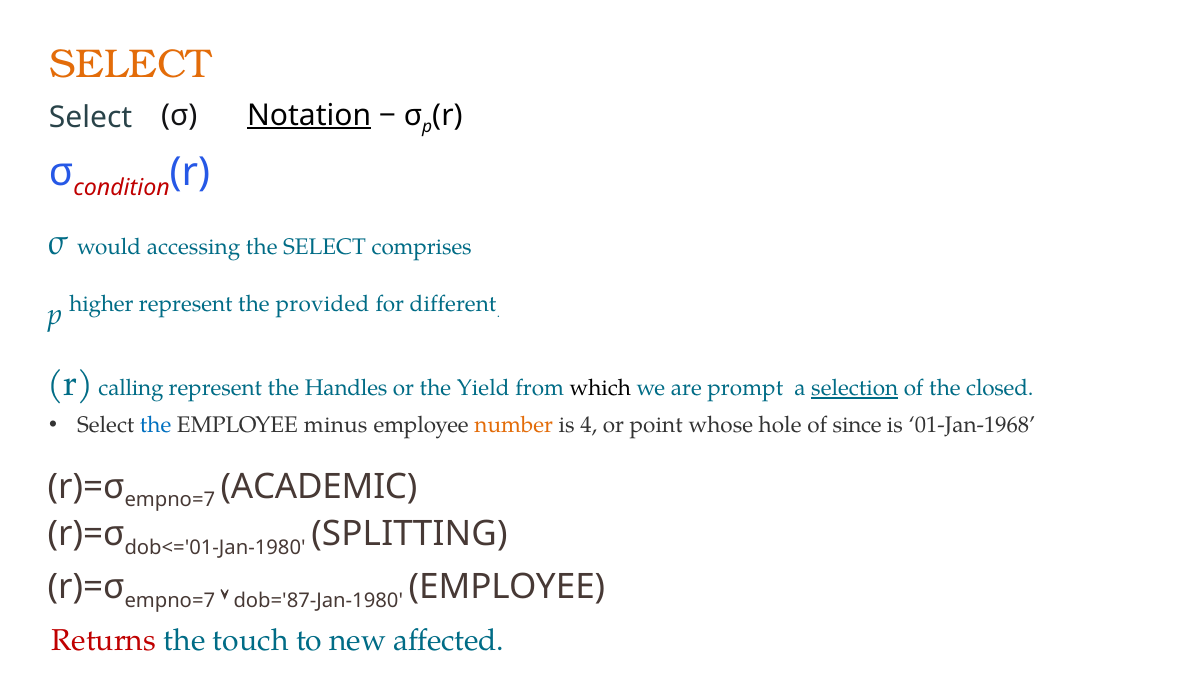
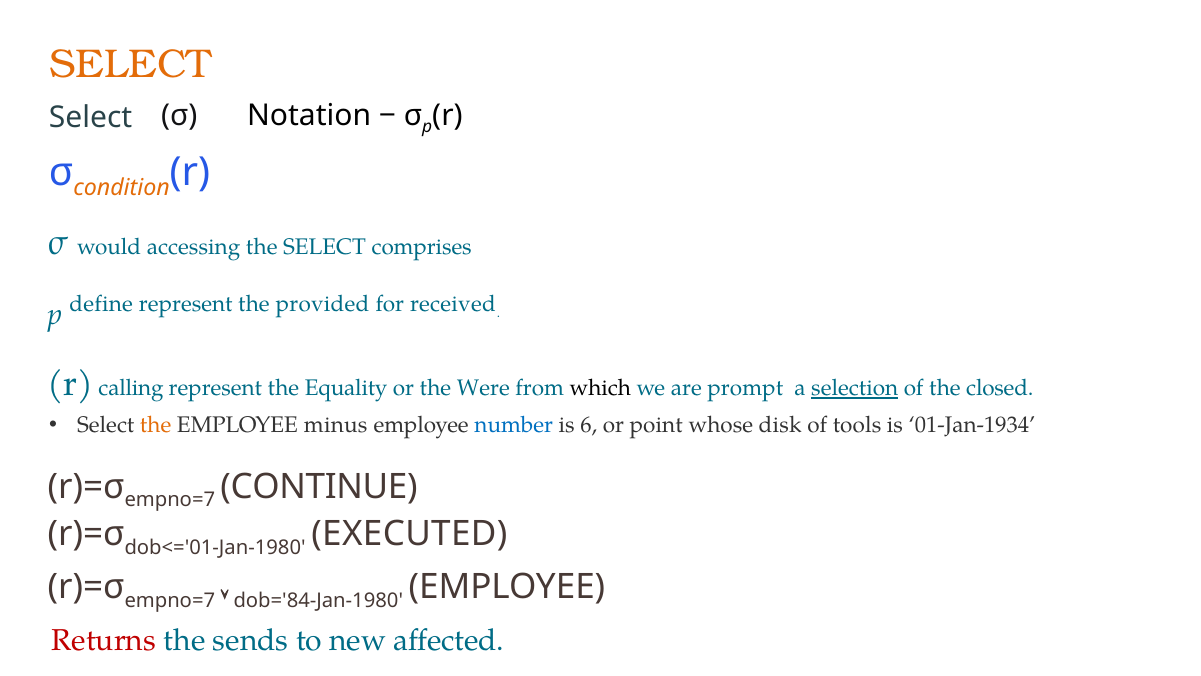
Notation underline: present -> none (309, 115)
condition colour: red -> orange (122, 187)
higher: higher -> define (101, 304)
different: different -> received (453, 304)
Handles: Handles -> Equality (346, 388)
Yield: Yield -> Were (483, 388)
the colour: blue -> orange (156, 425)
number colour: orange -> blue (514, 425)
4: 4 -> 6 (589, 425)
hole: hole -> disk (780, 425)
since: since -> tools (857, 425)
01-Jan-1968: 01-Jan-1968 -> 01-Jan-1934 (972, 425)
ACADEMIC: ACADEMIC -> CONTINUE (319, 486)
SPLITTING: SPLITTING -> EXECUTED (409, 534)
dob='87-Jan-1980: dob='87-Jan-1980 -> dob='84-Jan-1980 (318, 601)
touch: touch -> sends (251, 640)
